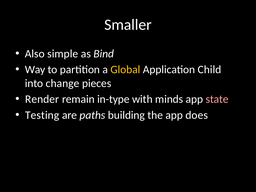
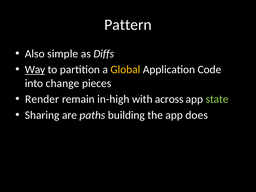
Smaller: Smaller -> Pattern (128, 25)
Bind: Bind -> Diffs (104, 54)
Way underline: none -> present (35, 70)
Child: Child -> Code (210, 70)
in-type: in-type -> in-high (113, 99)
minds: minds -> across (169, 99)
state colour: pink -> light green (217, 99)
Testing: Testing -> Sharing (42, 115)
